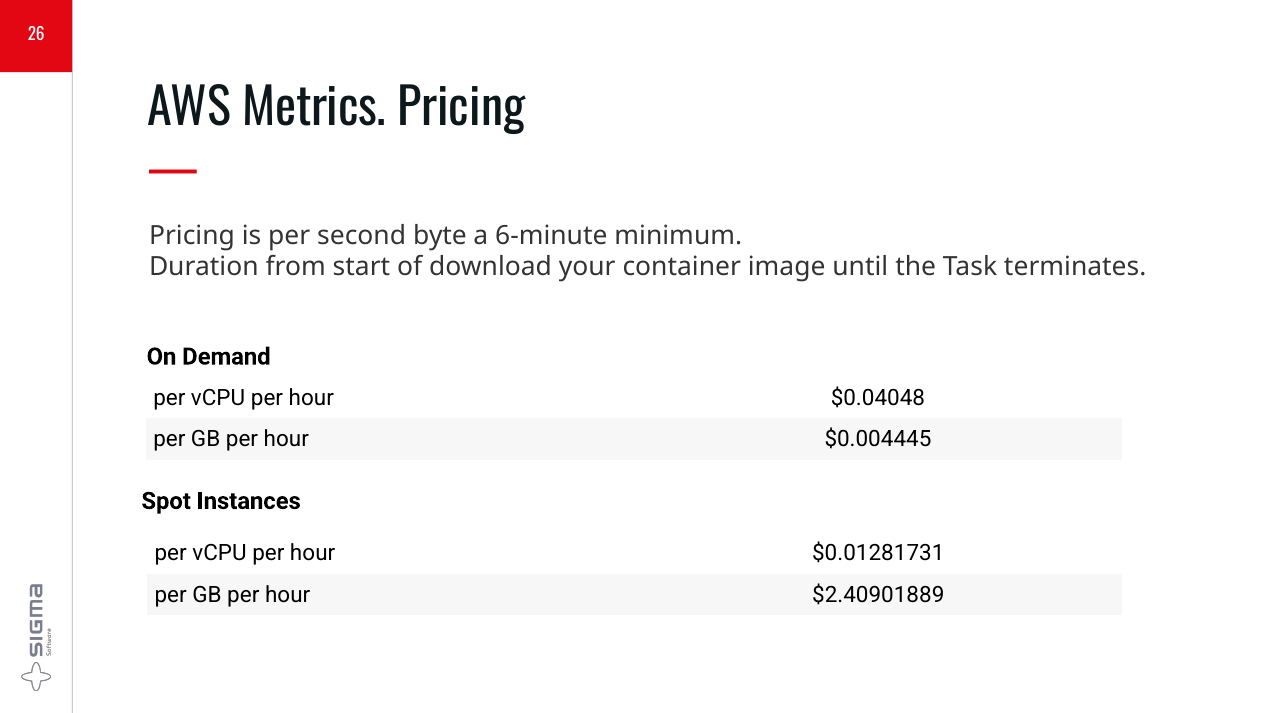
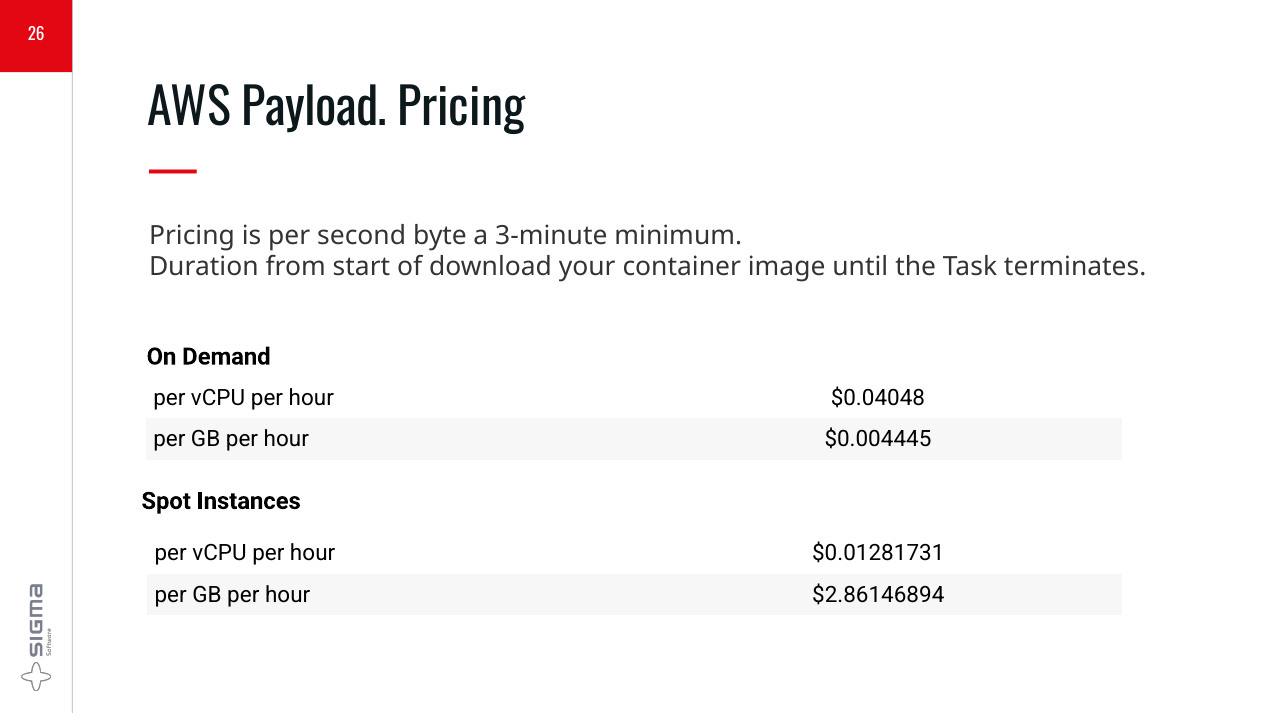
Metrics: Metrics -> Payload (314, 109)
6-minute: 6-minute -> 3-minute (551, 235)
$2.40901889: $2.40901889 -> $2.86146894 (878, 595)
